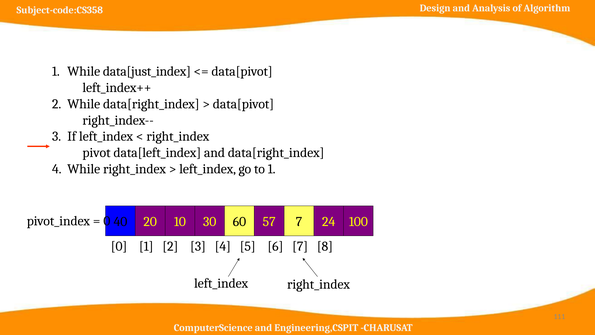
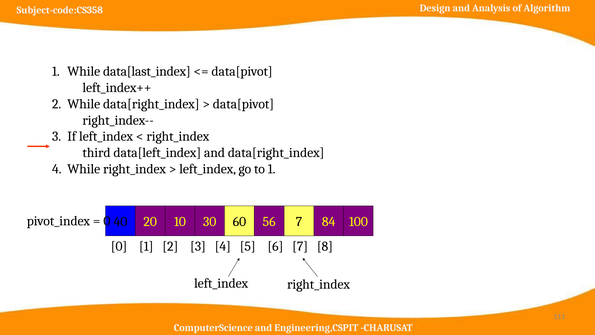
data[just_index: data[just_index -> data[last_index (147, 71)
pivot: pivot -> third (97, 153)
57: 57 -> 56 (269, 222)
24: 24 -> 84 (329, 222)
